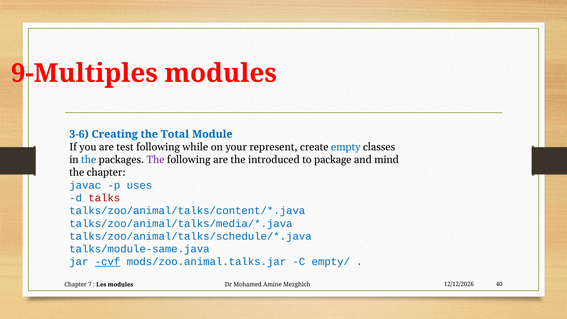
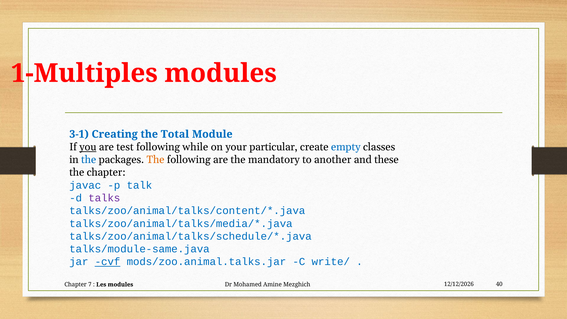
9-Multiples: 9-Multiples -> 1-Multiples (84, 73)
3-6: 3-6 -> 3-1 (79, 134)
you underline: none -> present (88, 147)
represent: represent -> particular (273, 147)
The colour: purple -> orange (156, 160)
introduced: introduced -> mandatory (274, 160)
package: package -> another (333, 160)
mind: mind -> these (386, 160)
uses: uses -> talk (139, 185)
talks colour: red -> purple (104, 198)
empty/: empty/ -> write/ (331, 262)
